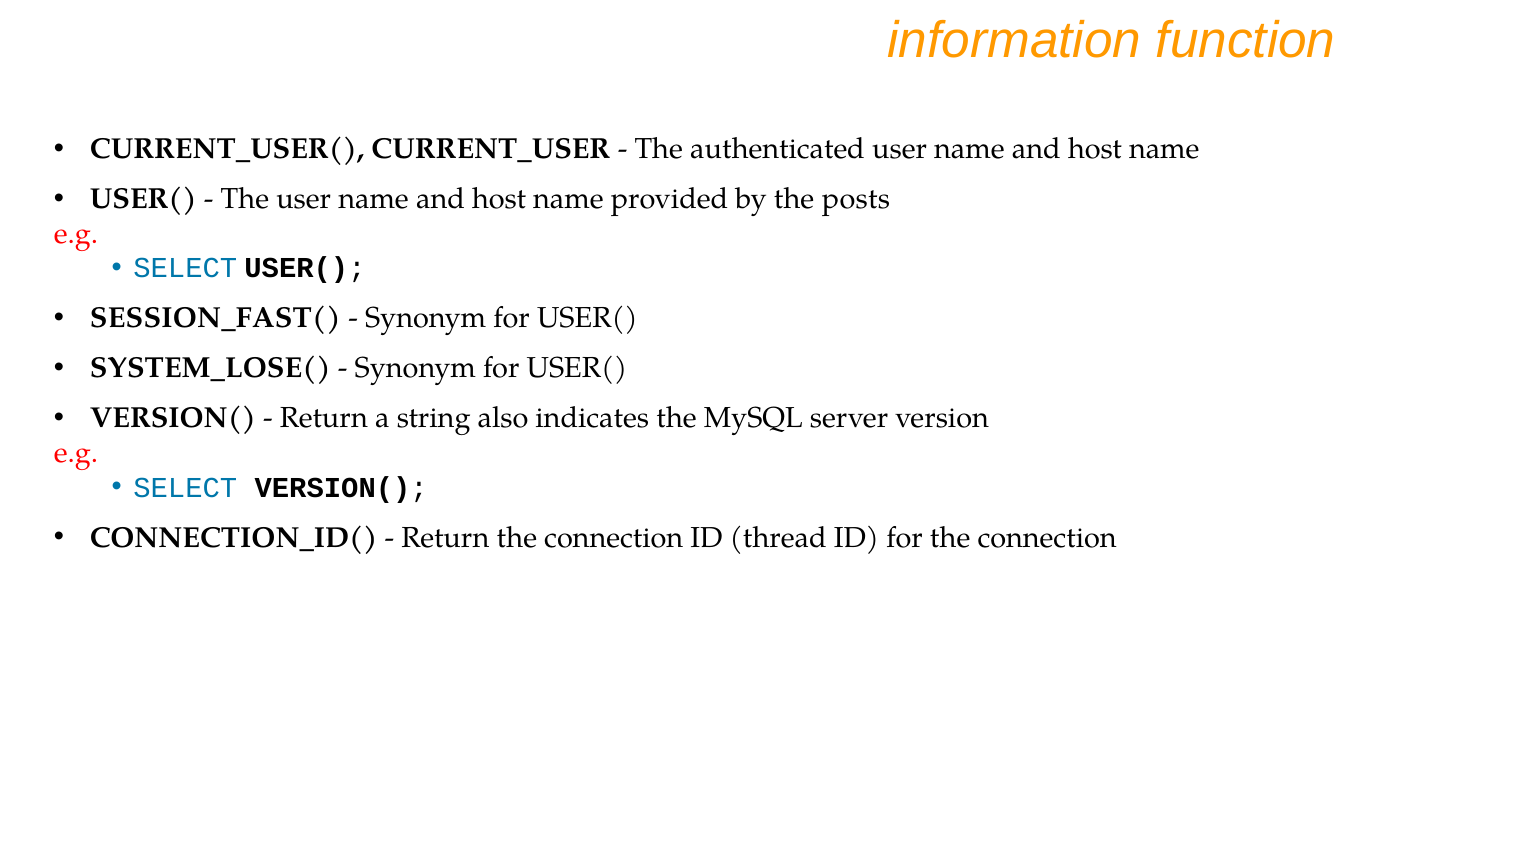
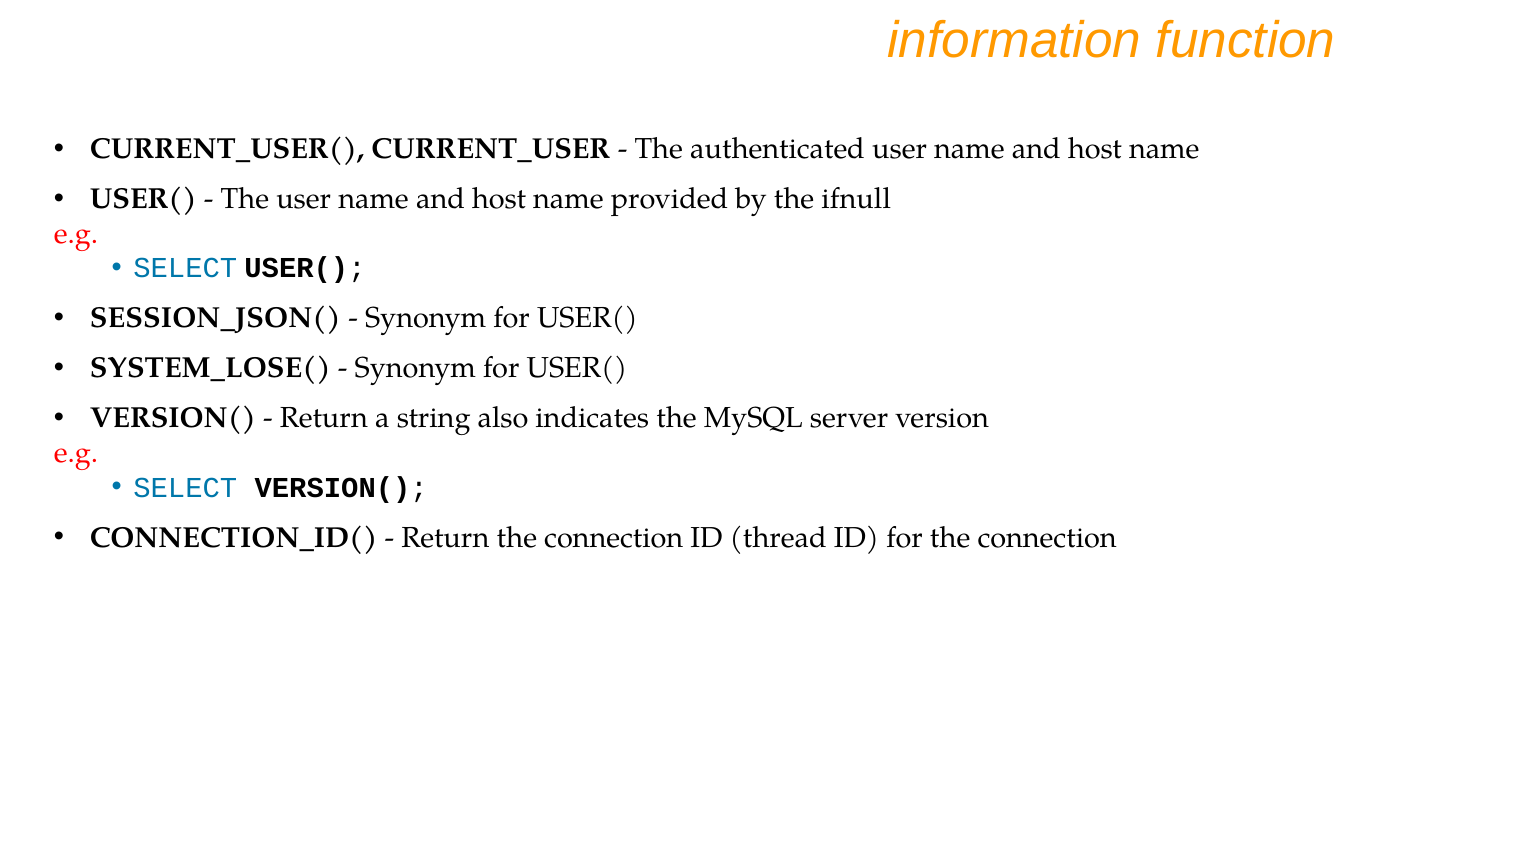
posts: posts -> ifnull (856, 199)
SESSION_FAST(: SESSION_FAST( -> SESSION_JSON( (215, 318)
